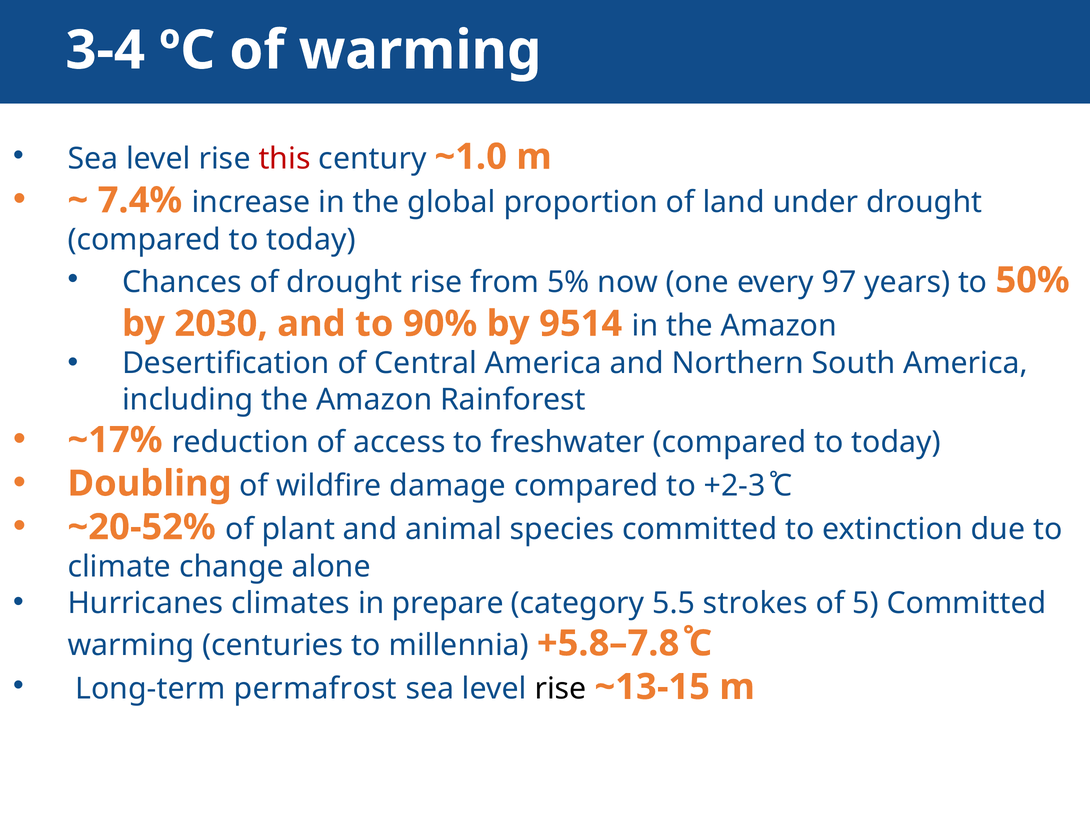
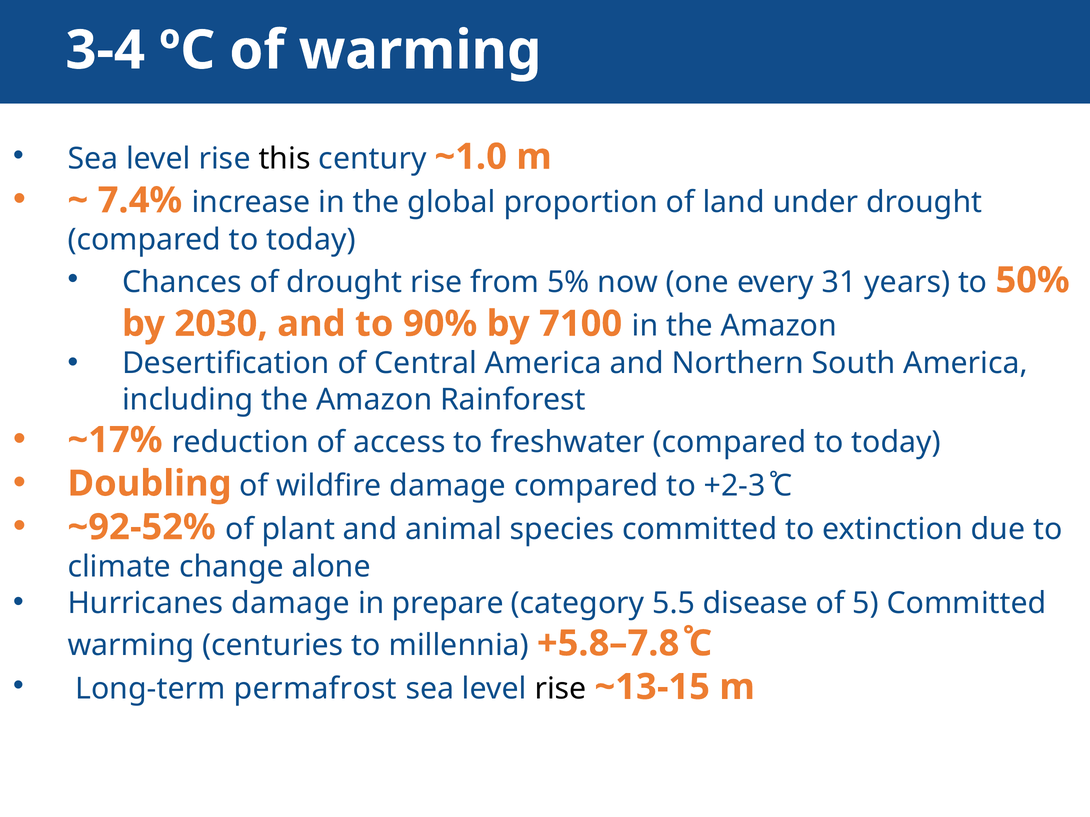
this colour: red -> black (285, 159)
97: 97 -> 31 (839, 282)
9514: 9514 -> 7100 (581, 324)
~20-52%: ~20-52% -> ~92-52% (142, 528)
Hurricanes climates: climates -> damage (291, 603)
strokes: strokes -> disease (755, 603)
